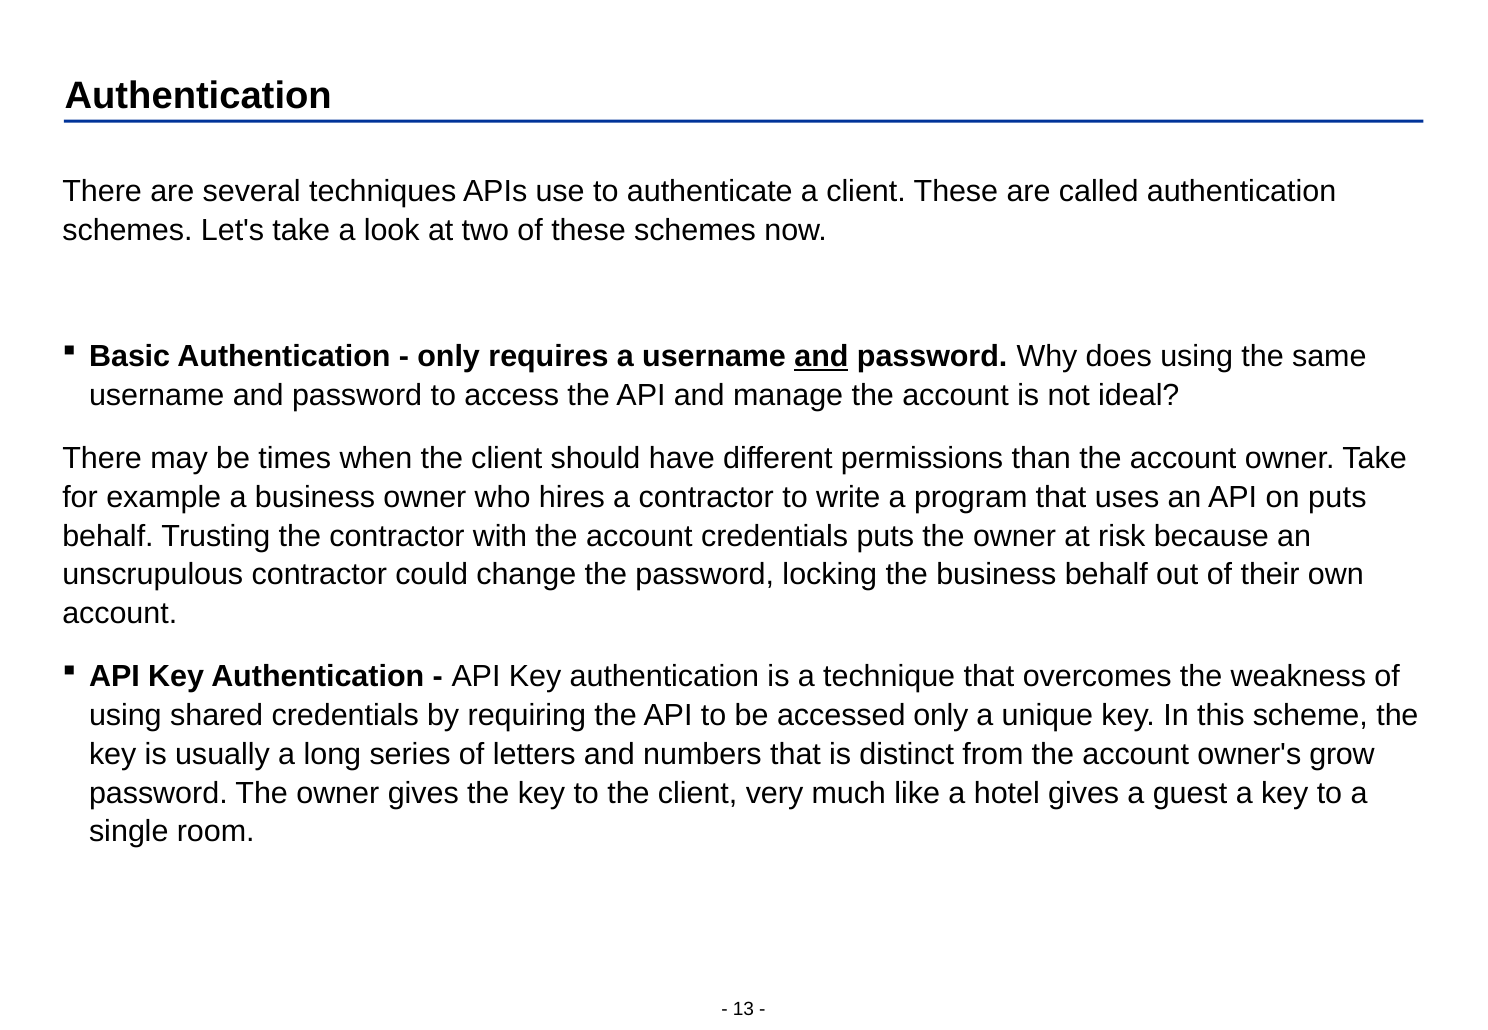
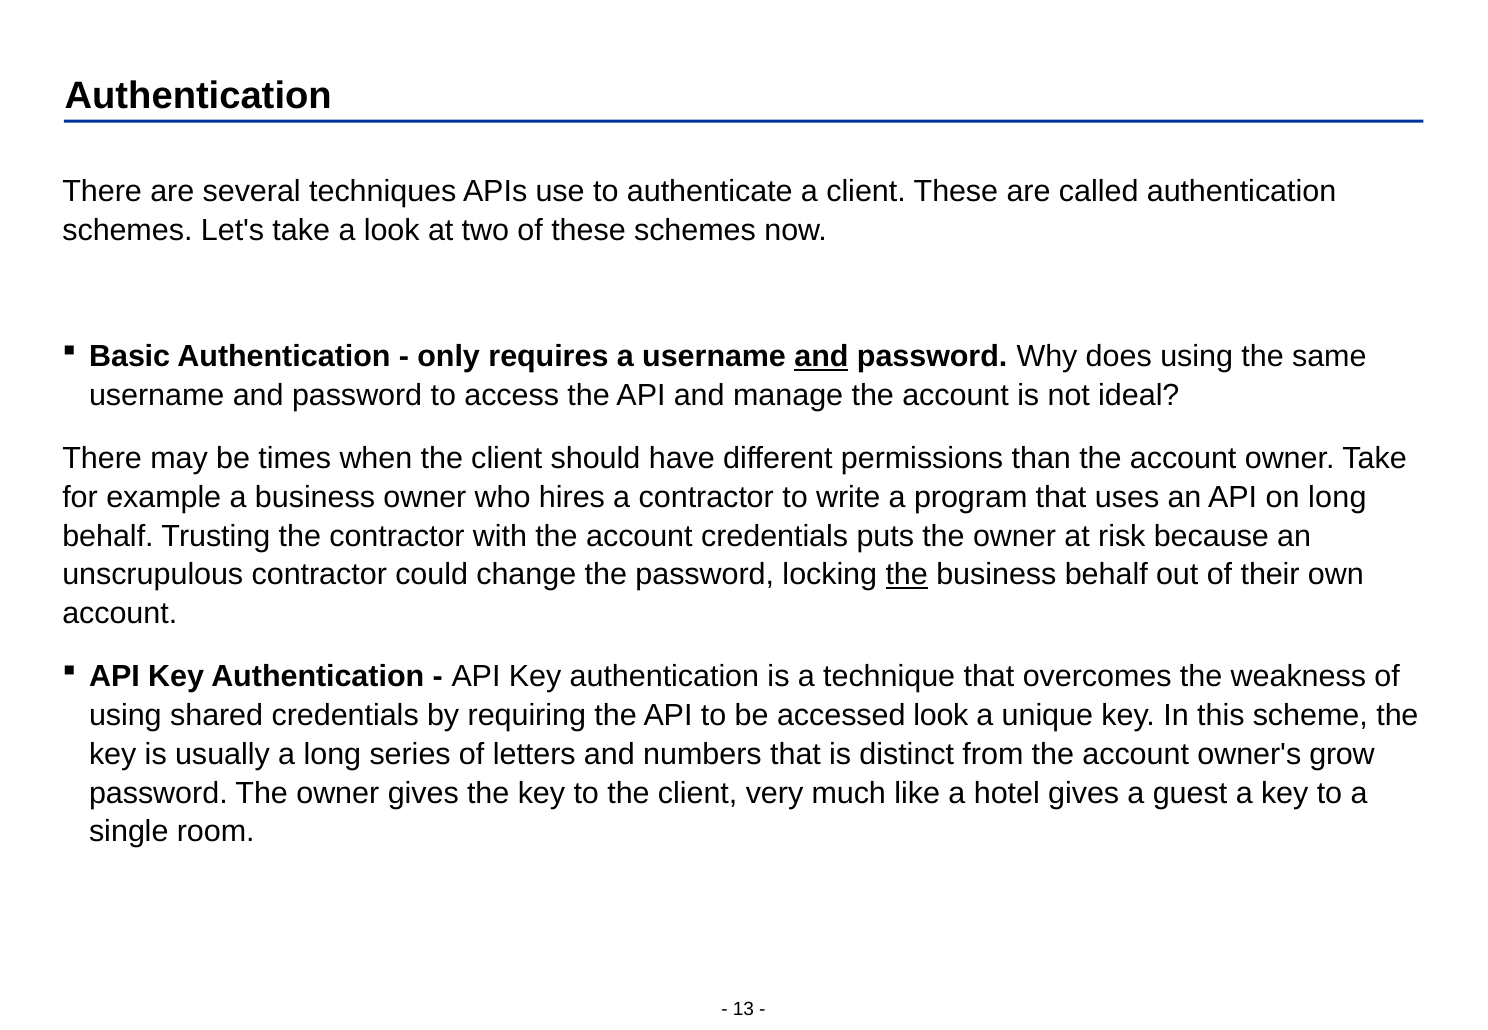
on puts: puts -> long (1337, 497)
the underline: none -> present (907, 575)
accessed only: only -> look (941, 716)
